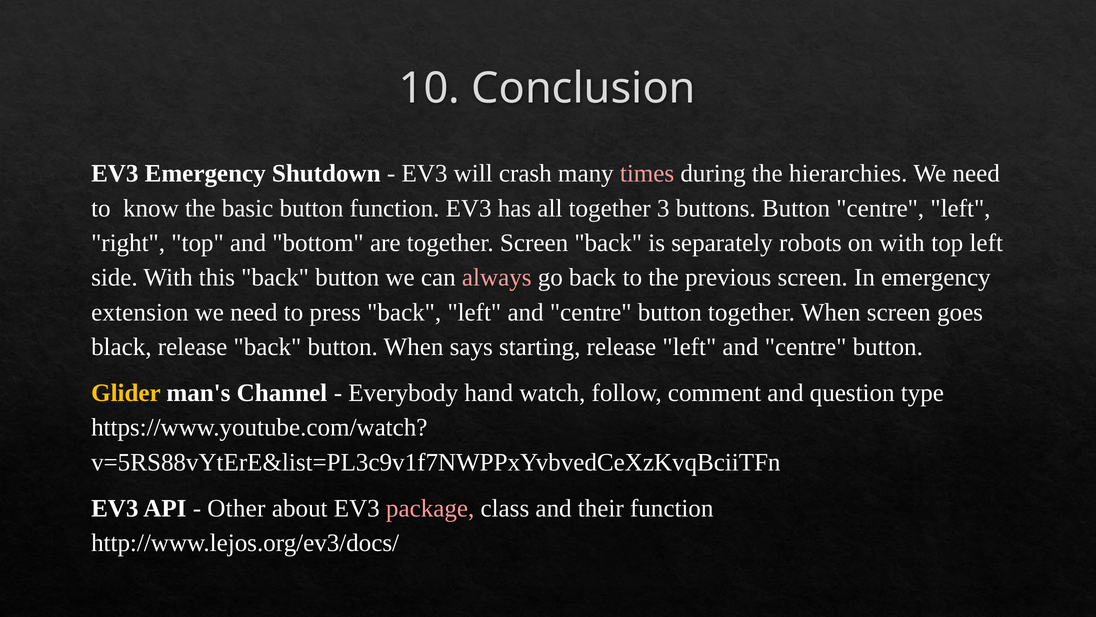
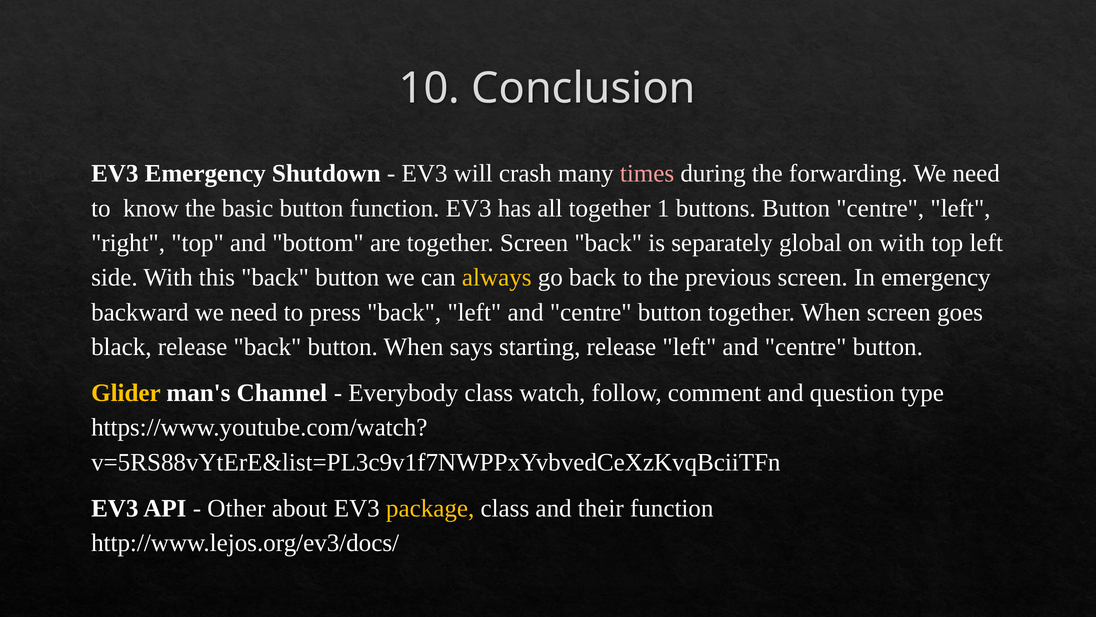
hierarchies: hierarchies -> forwarding (848, 173)
3: 3 -> 1 (663, 208)
robots: robots -> global (810, 243)
always colour: pink -> yellow (497, 277)
extension: extension -> backward (140, 312)
Everybody hand: hand -> class (489, 393)
package colour: pink -> yellow (430, 508)
